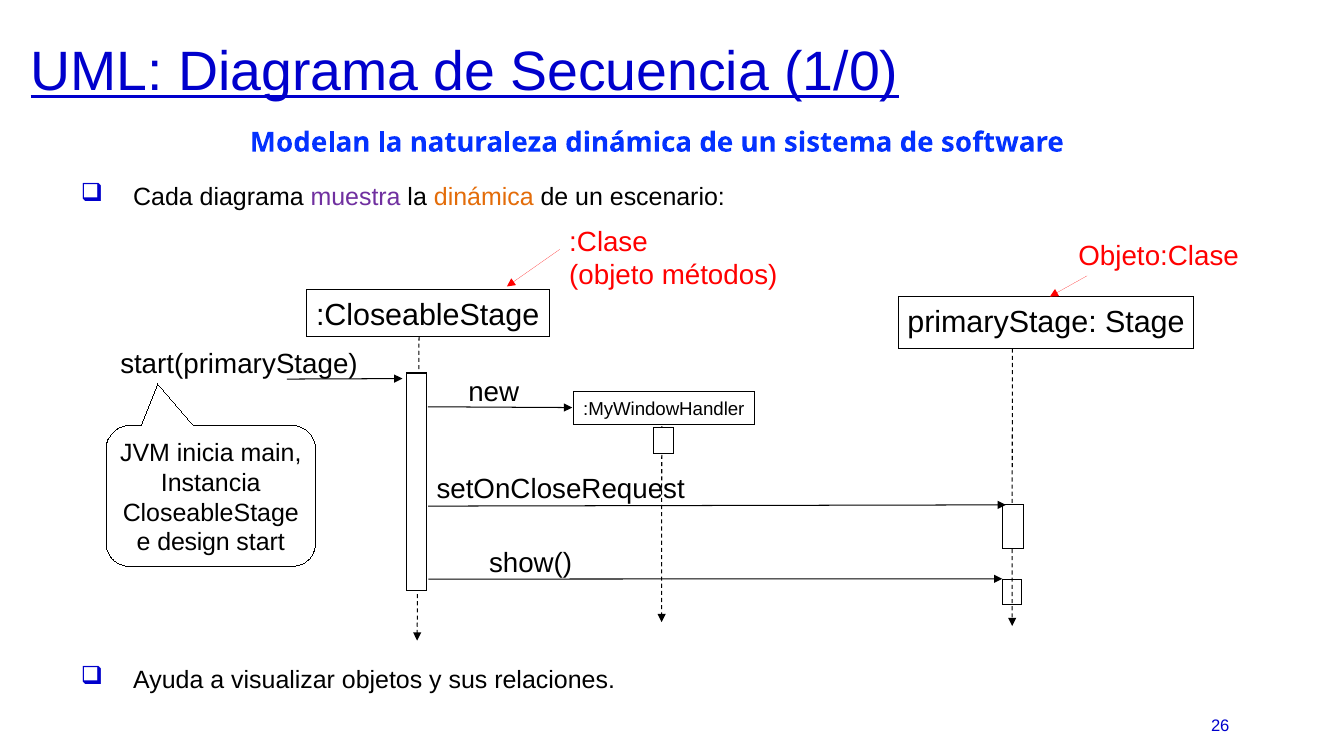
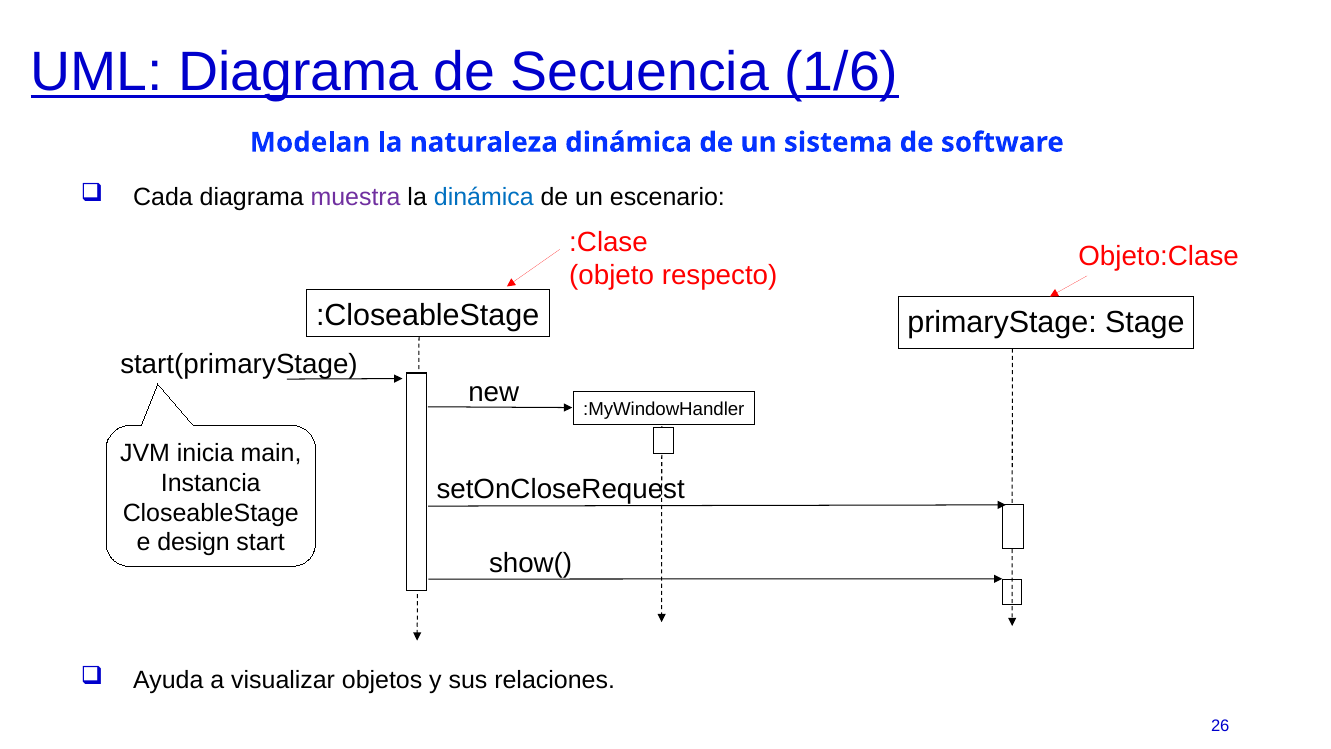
1/0: 1/0 -> 1/6 (841, 72)
dinámica colour: orange -> blue (484, 198)
métodos: métodos -> respecto (720, 275)
